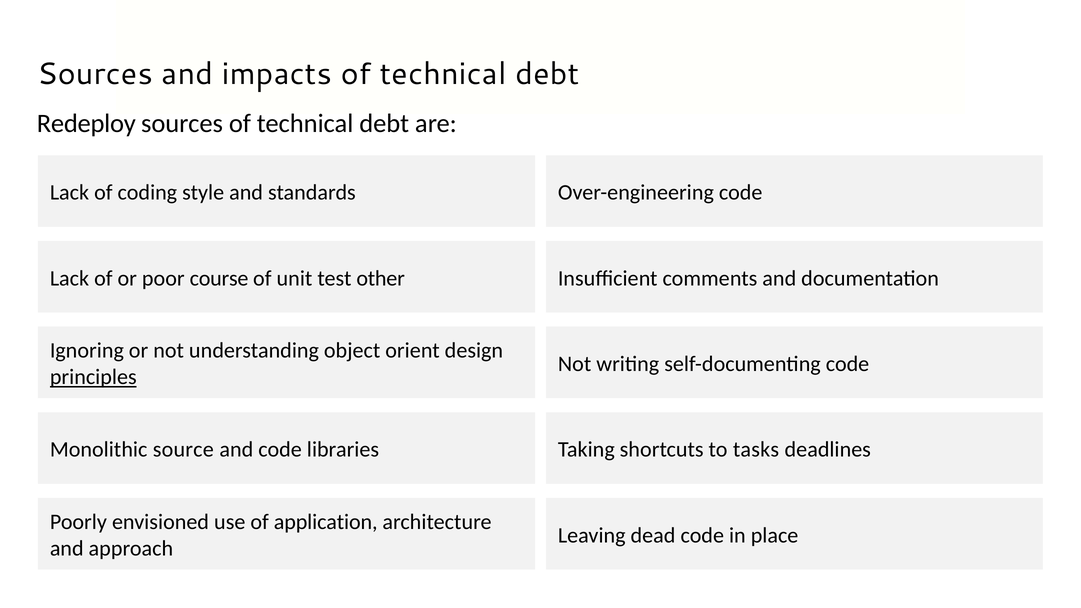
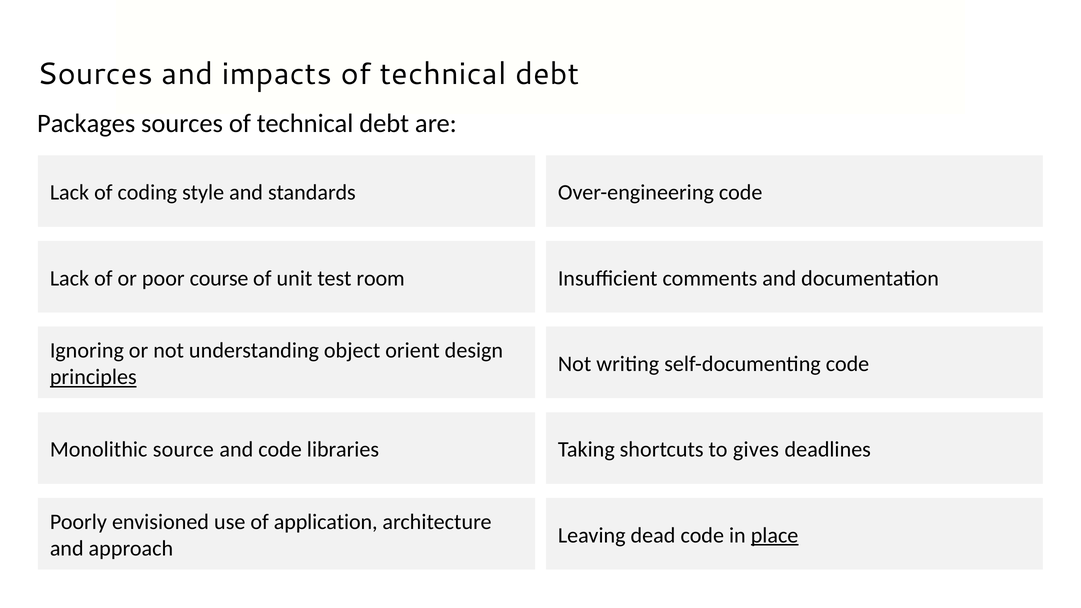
Redeploy: Redeploy -> Packages (86, 124)
other: other -> room (381, 278)
tasks: tasks -> gives (756, 450)
place underline: none -> present (775, 535)
